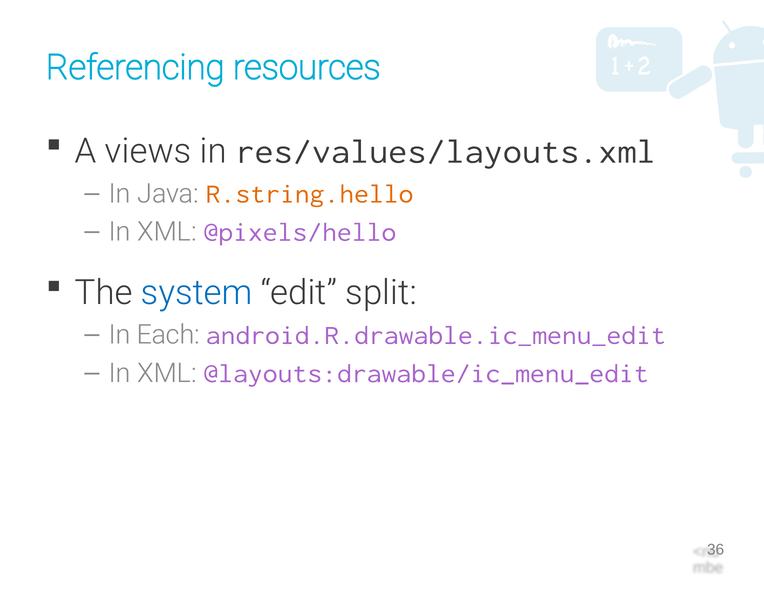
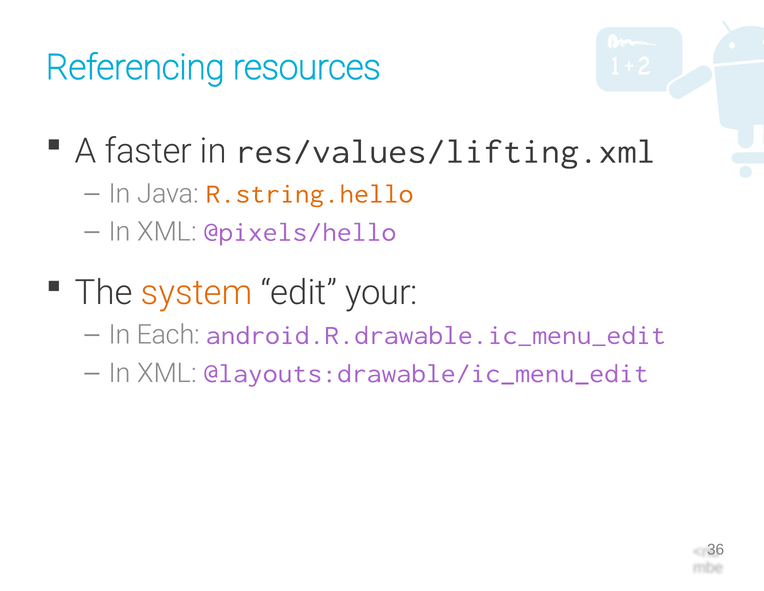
views: views -> faster (148, 151)
res/values/layouts.xml: res/values/layouts.xml -> res/values/lifting.xml (446, 151)
system colour: blue -> orange (197, 292)
split: split -> your (381, 292)
